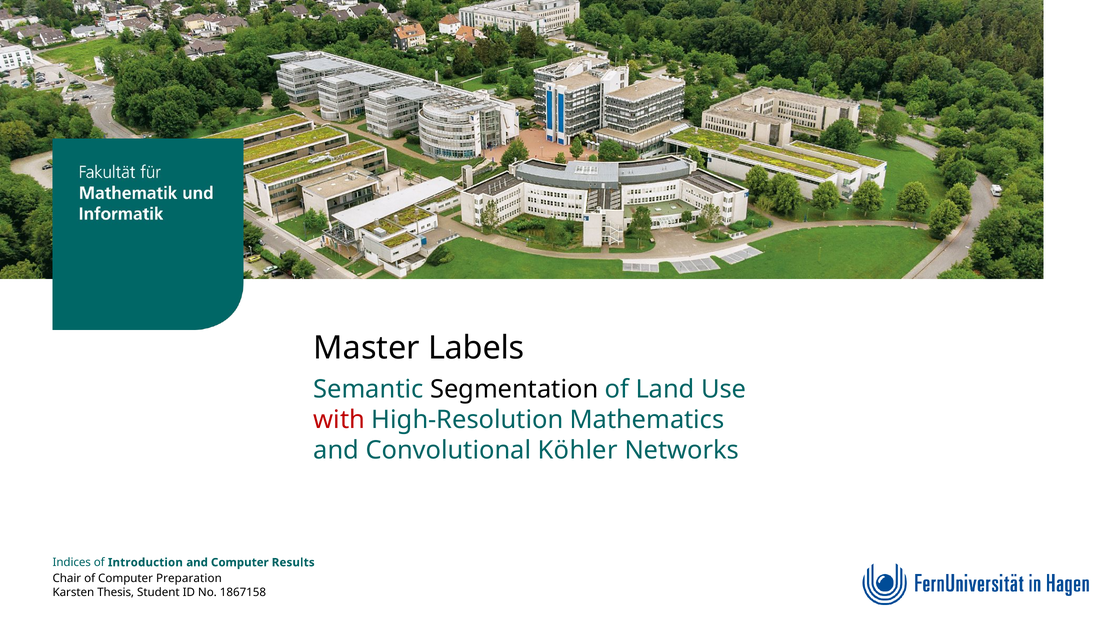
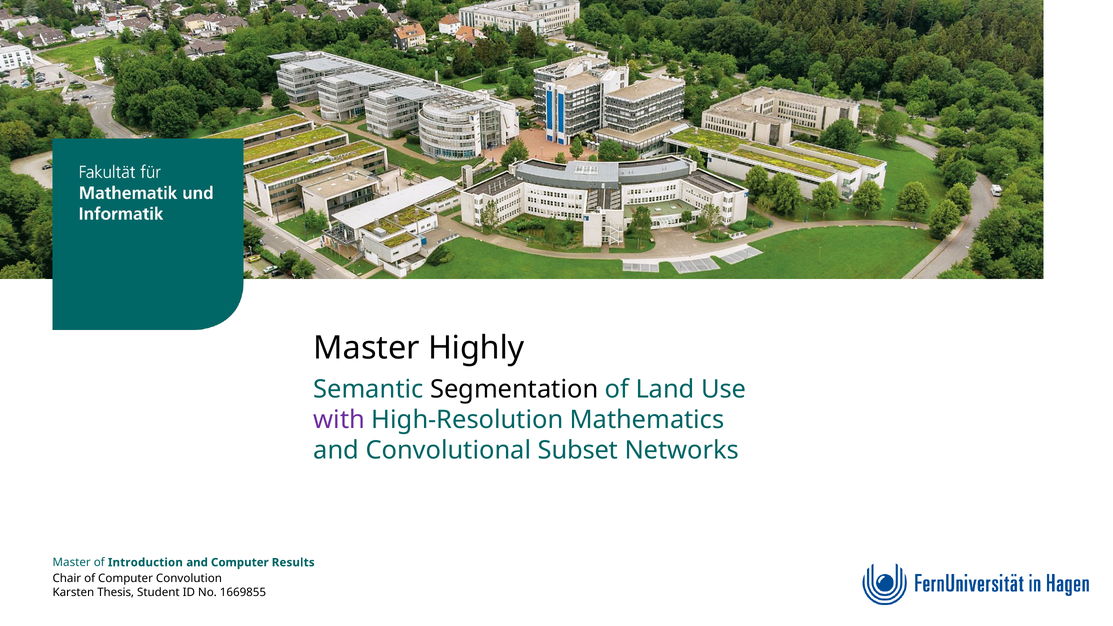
Labels: Labels -> Highly (476, 348)
with colour: red -> purple (339, 420)
Köhler: Köhler -> Subset (578, 450)
Indices: Indices -> Master (72, 563)
Preparation: Preparation -> Convolution (189, 579)
1867158: 1867158 -> 1669855 (243, 593)
